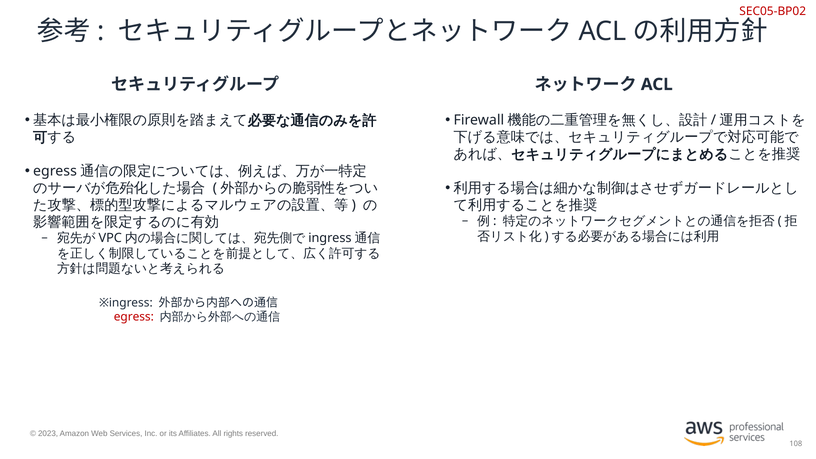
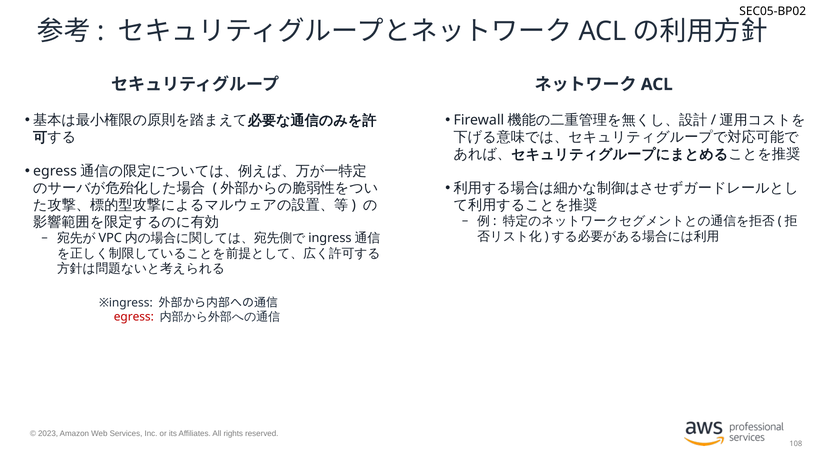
SEC05-BP02 colour: red -> black (773, 11)
